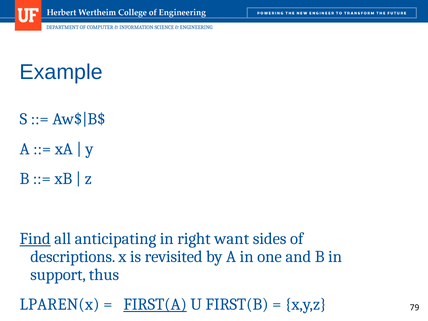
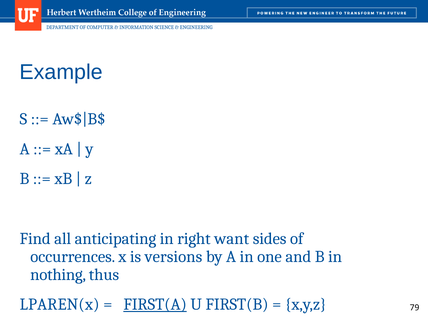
Find underline: present -> none (35, 239)
descriptions: descriptions -> occurrences (73, 257)
revisited: revisited -> versions (173, 257)
support: support -> nothing (58, 275)
